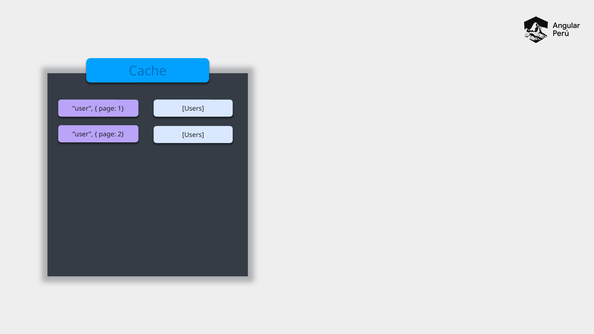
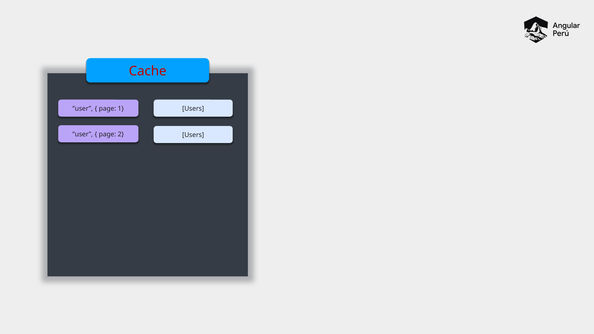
Cache colour: blue -> red (148, 71)
